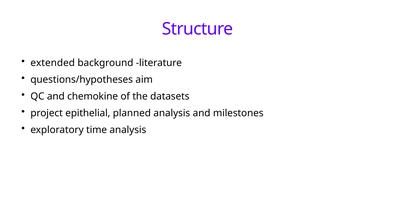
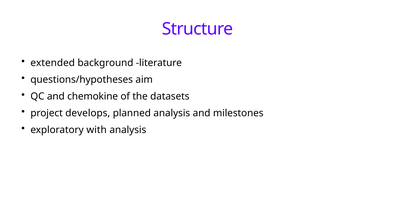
epithelial: epithelial -> develops (88, 113)
time: time -> with (97, 130)
